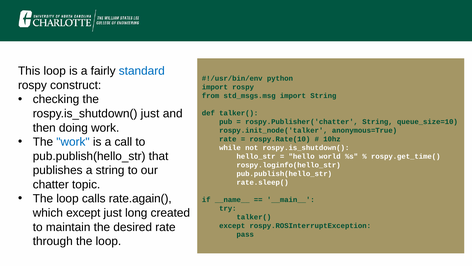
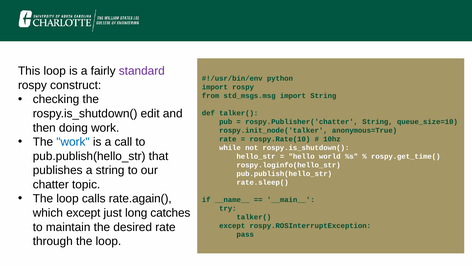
standard colour: blue -> purple (142, 71)
rospy.is_shutdown( just: just -> edit (150, 113)
created: created -> catches (170, 213)
